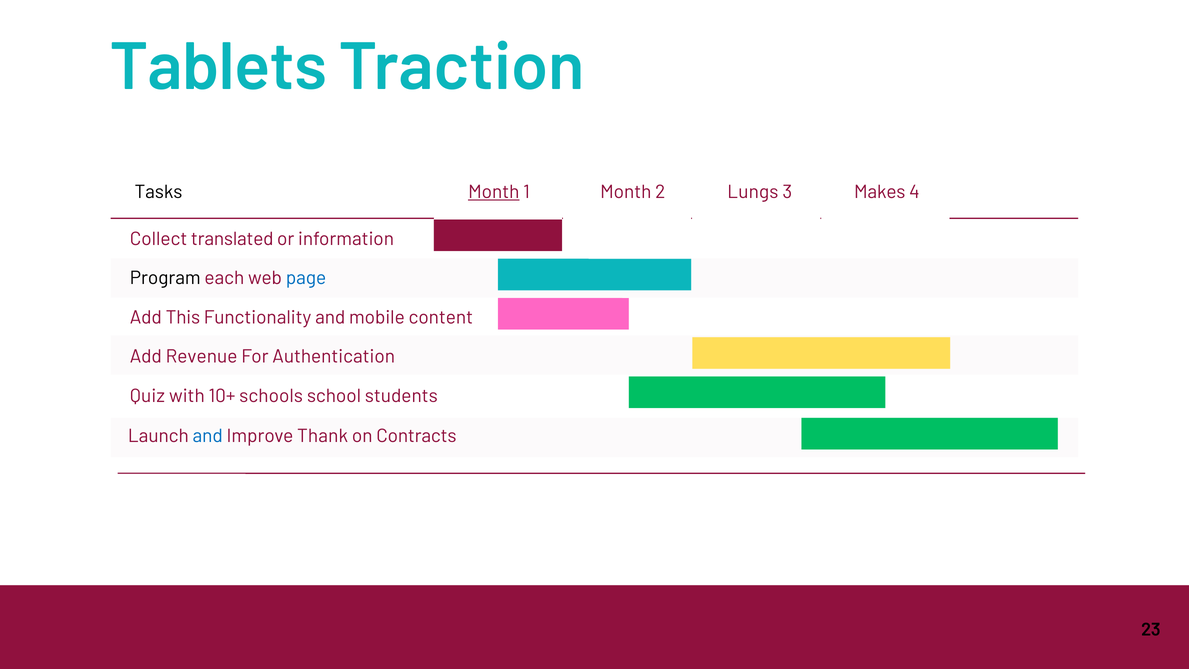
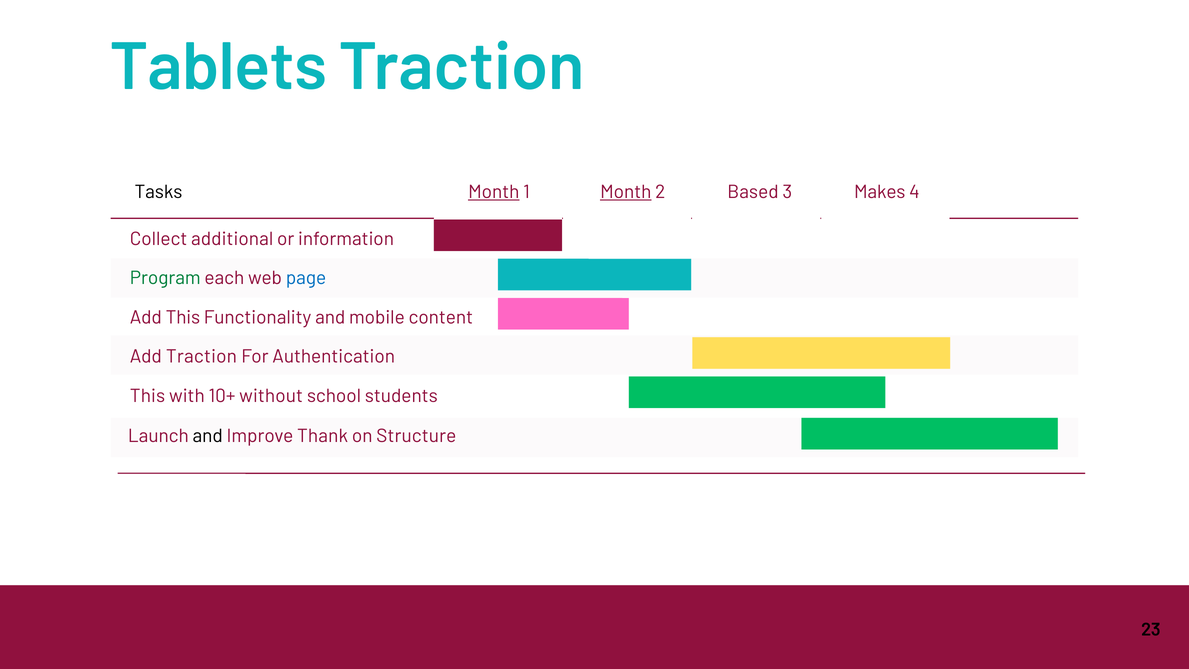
Month underline: none -> present (626, 192)
Lungs: Lungs -> Based (753, 192)
translated: translated -> additional (232, 239)
Program colour: black -> green (165, 278)
Add Revenue: Revenue -> Traction (201, 356)
Quiz: Quiz -> This (148, 396)
schools: schools -> without (271, 396)
and colour: blue -> black (208, 436)
Contracts: Contracts -> Structure (416, 436)
